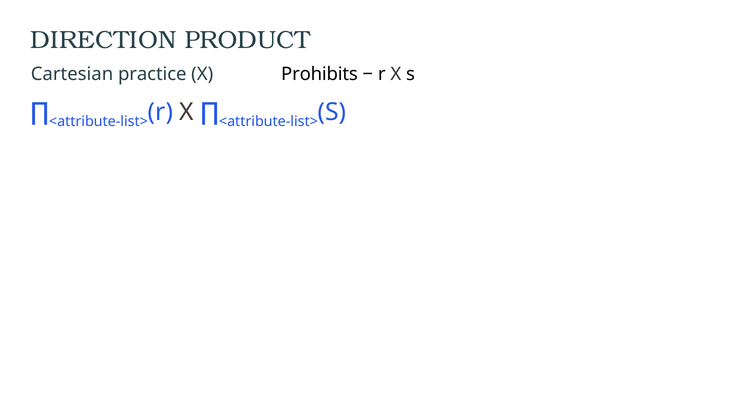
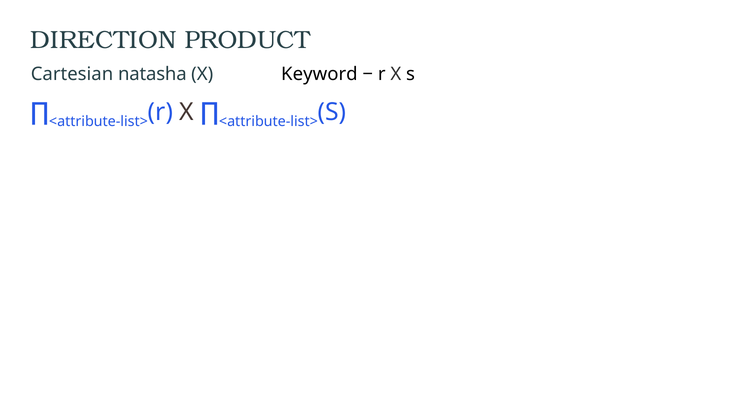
practice: practice -> natasha (152, 74)
Prohibits: Prohibits -> Keyword (319, 74)
